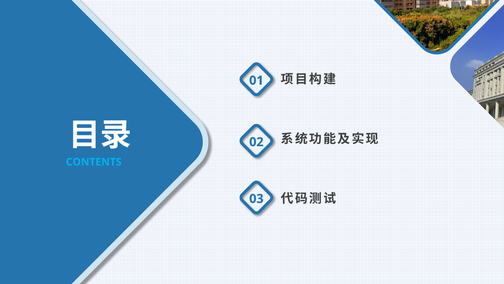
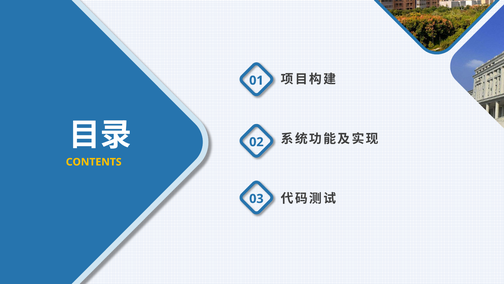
CONTENTS colour: light blue -> yellow (94, 162)
